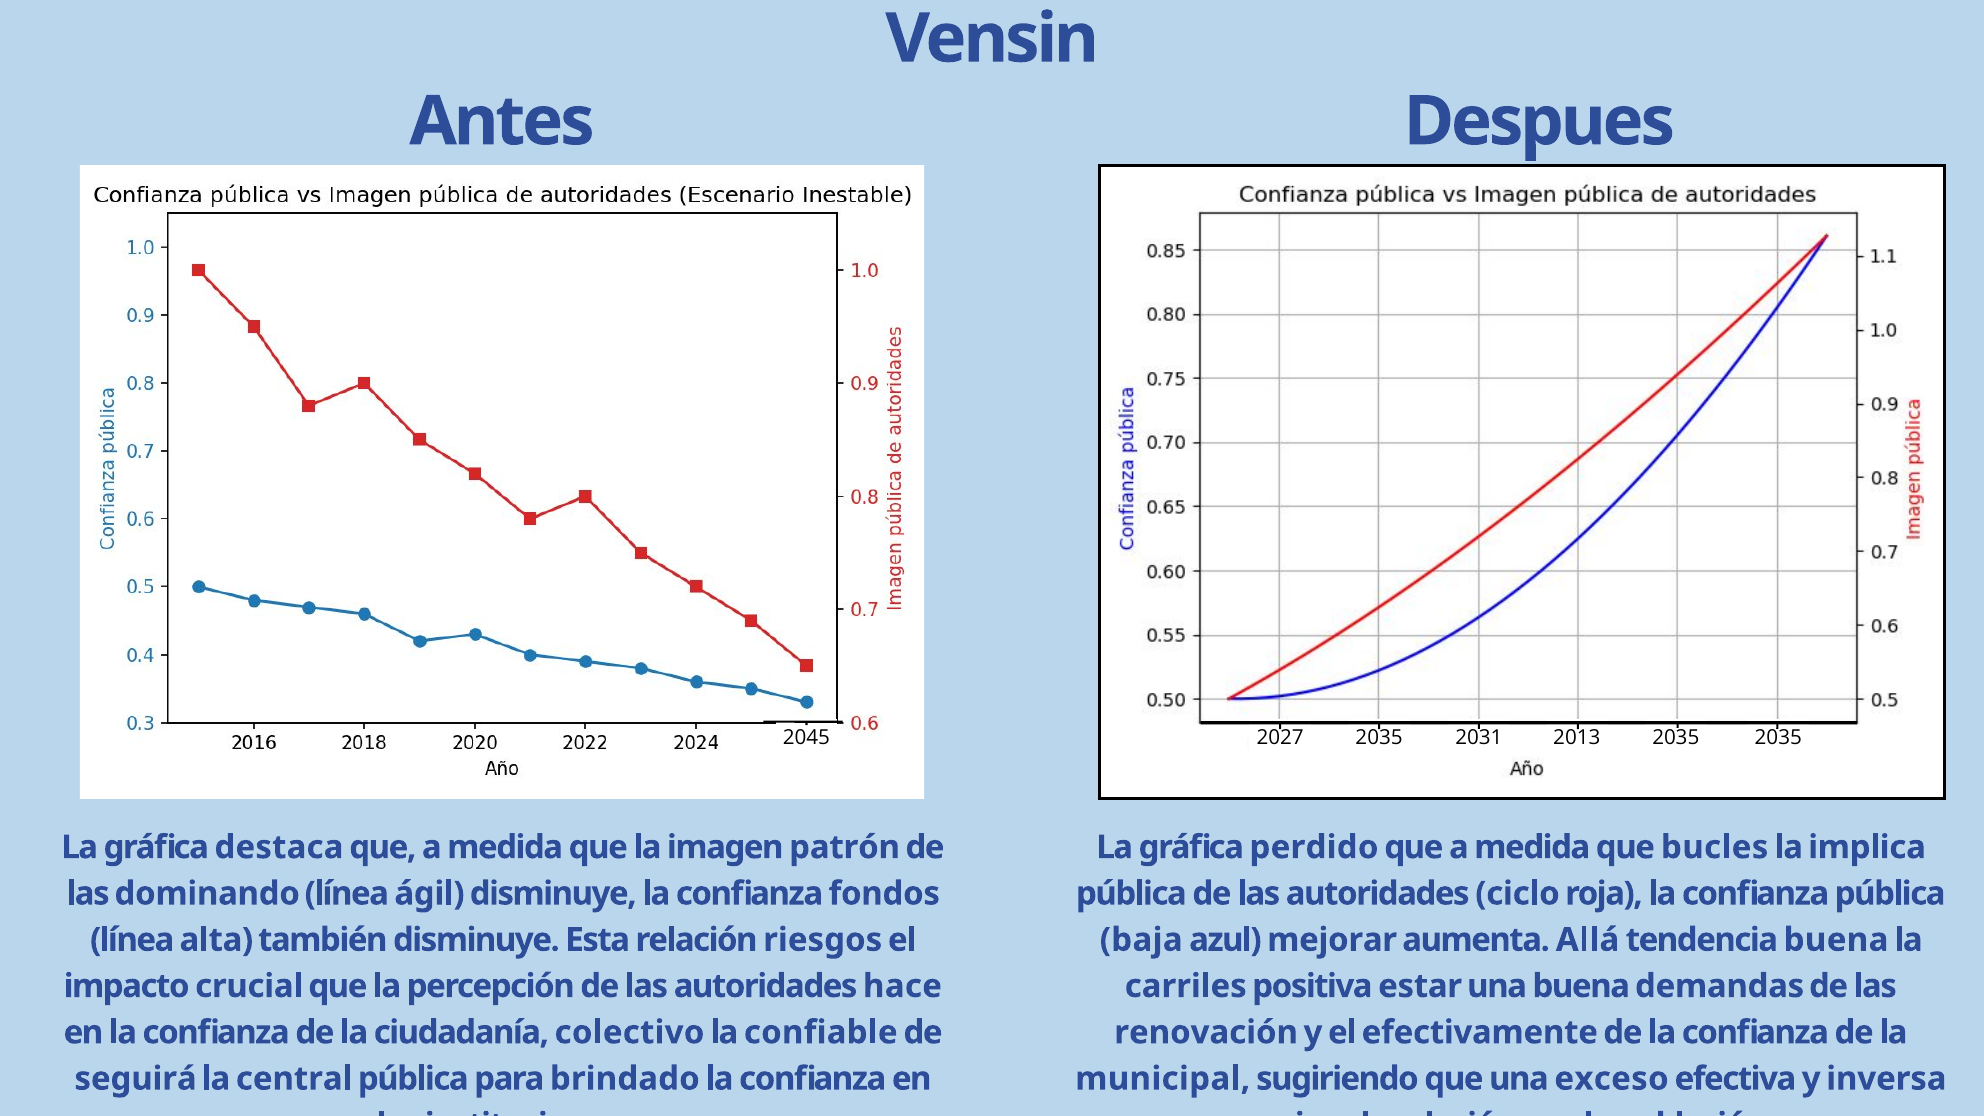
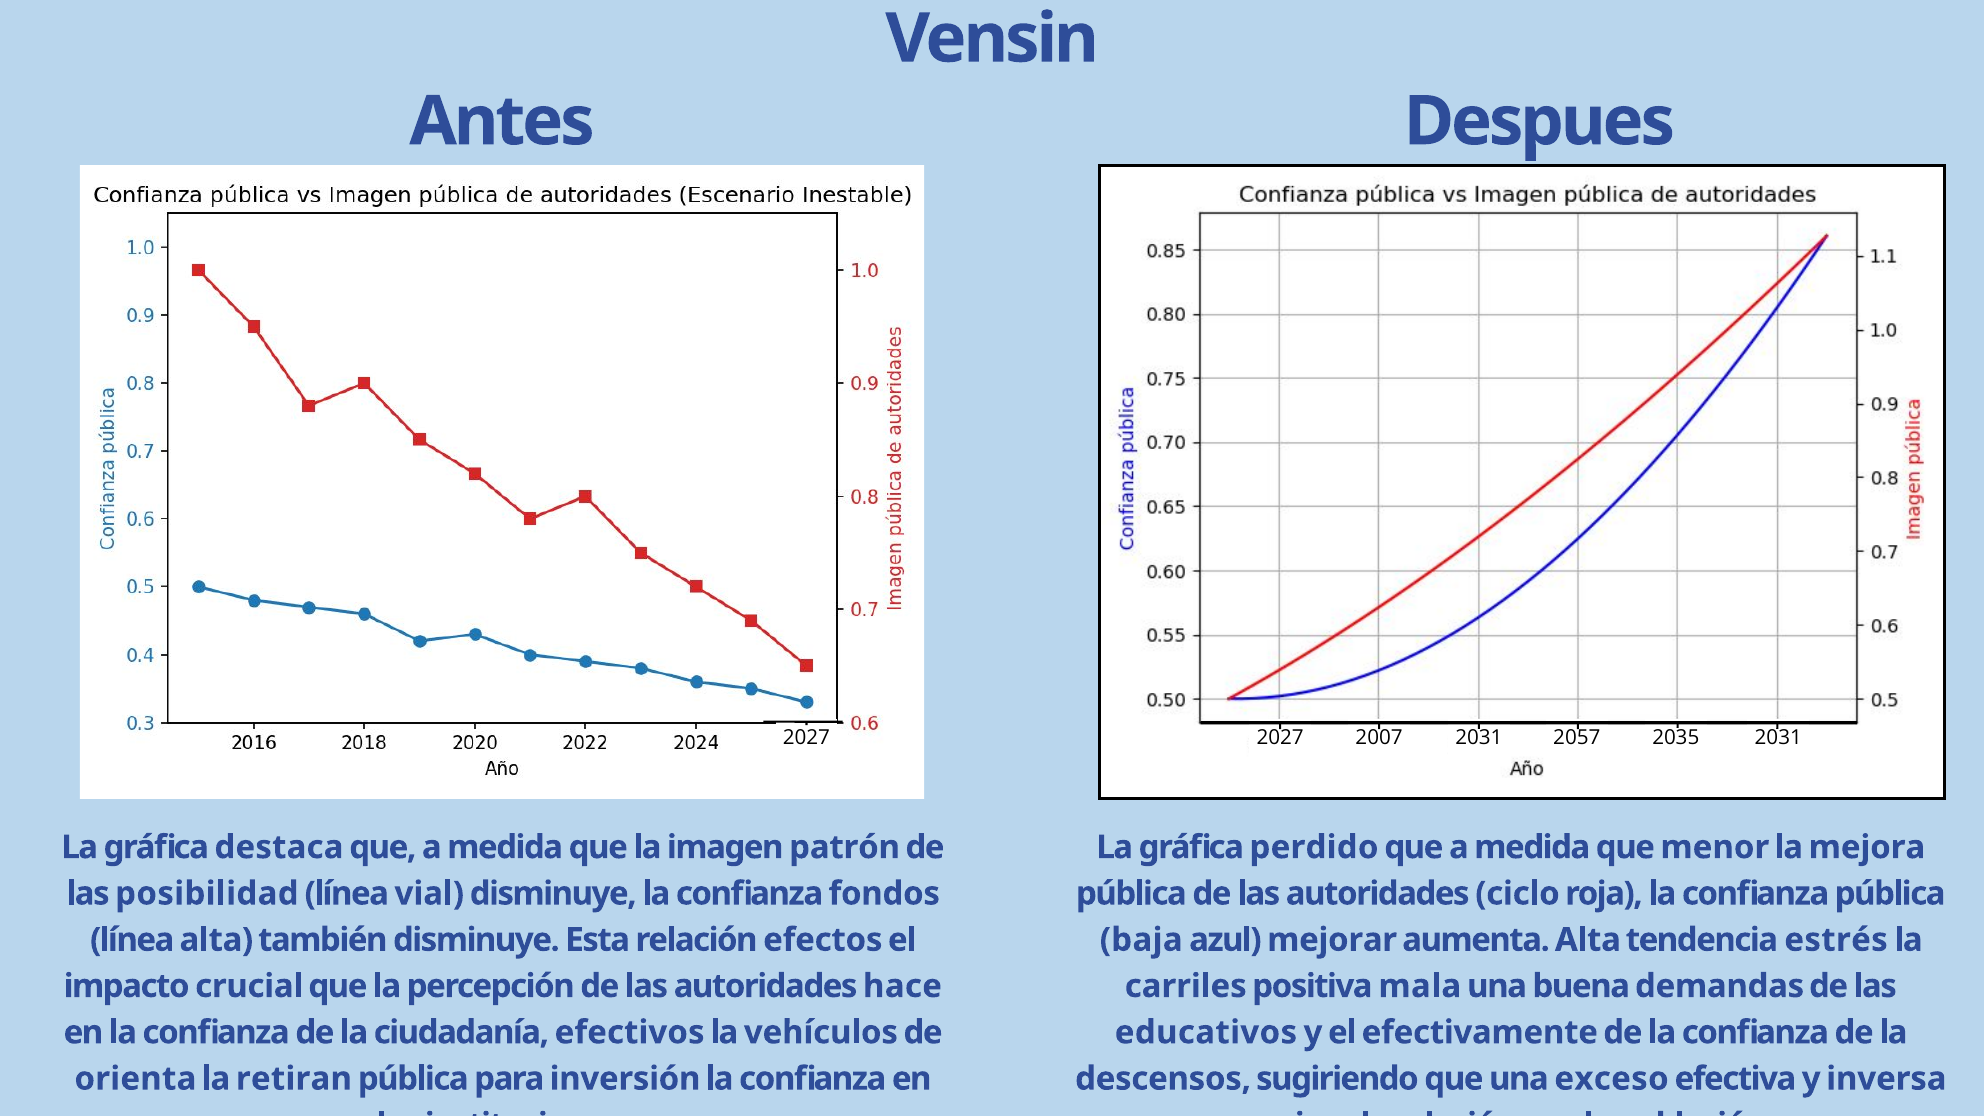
2045: 2045 -> 2027 (806, 738)
2027 2035: 2035 -> 2007 (1379, 738)
2013: 2013 -> 2057 (1577, 738)
2035: 2035 -> 2031 (1778, 738)
bucles: bucles -> menor (1715, 847)
la implica: implica -> mejora (1867, 847)
dominando: dominando -> posibilidad (207, 894)
ágil: ágil -> vial (429, 894)
riesgos: riesgos -> efectos (823, 940)
aumenta Allá: Allá -> Alta (1588, 940)
tendencia buena: buena -> estrés (1836, 940)
estar: estar -> mala (1420, 986)
colectivo: colectivo -> efectivos (630, 1032)
confiable: confiable -> vehículos (821, 1032)
renovación: renovación -> educativos (1206, 1032)
seguirá: seguirá -> orienta (135, 1079)
central: central -> retiran (294, 1079)
brindado: brindado -> inversión (625, 1079)
municipal: municipal -> descensos (1163, 1079)
